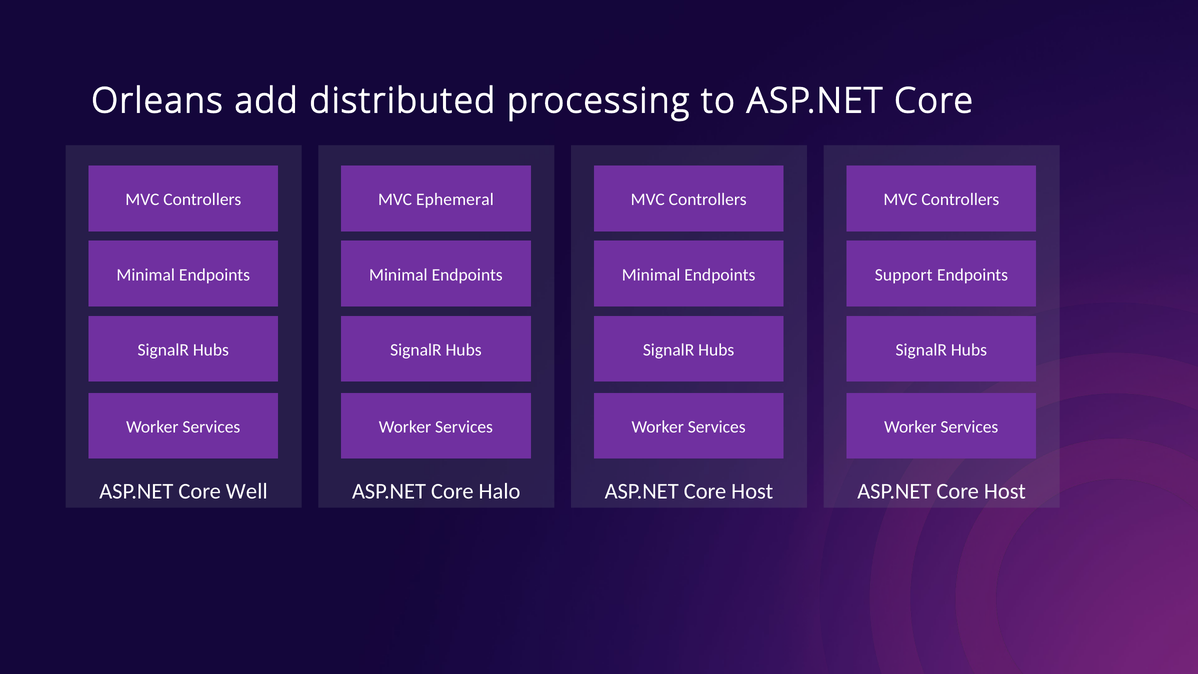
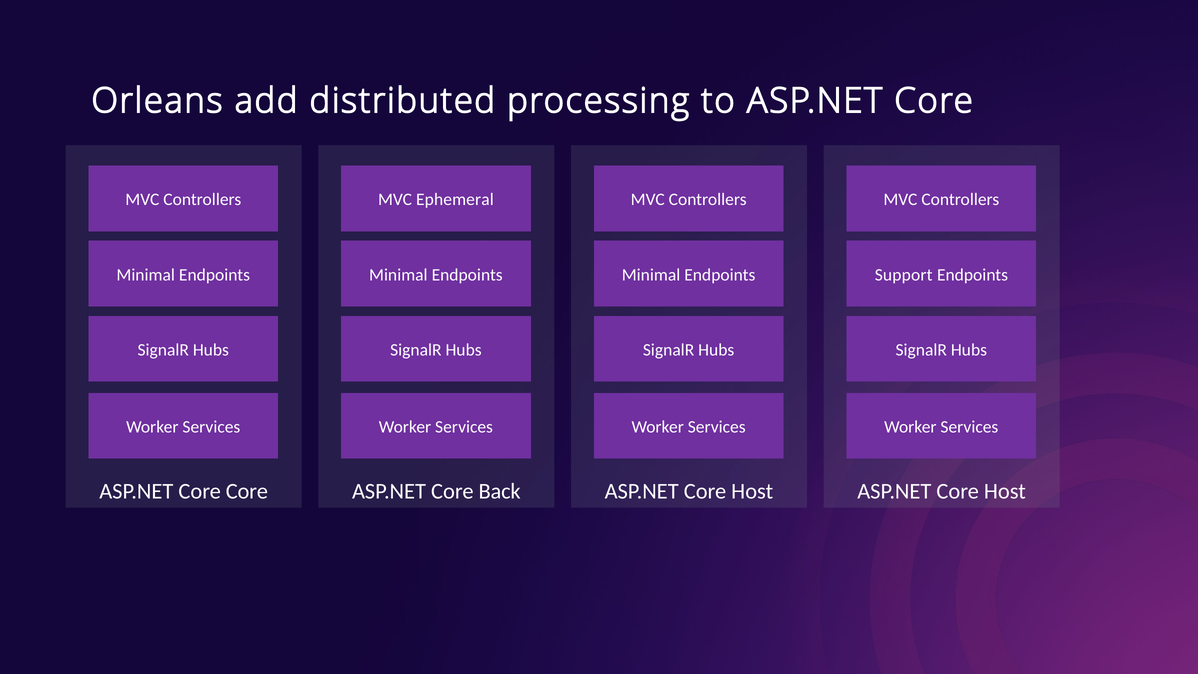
Core Well: Well -> Core (247, 491)
Halo: Halo -> Back (500, 491)
